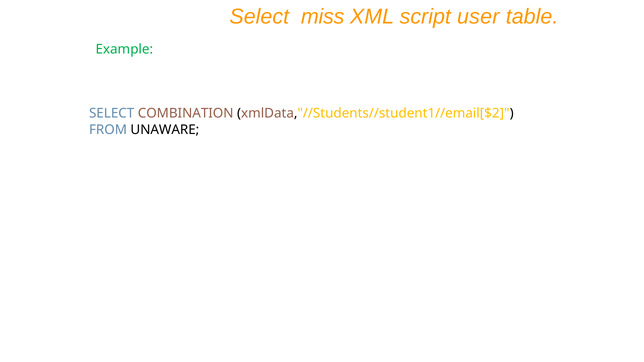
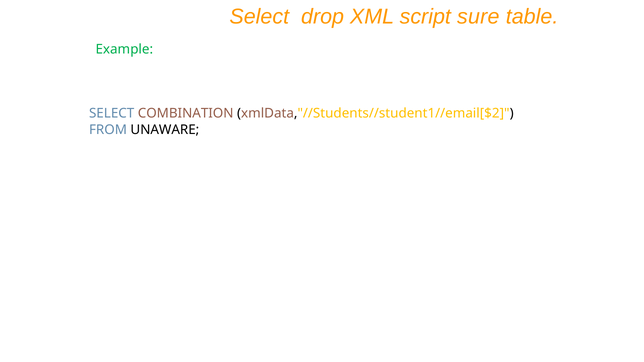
miss: miss -> drop (323, 17)
user: user -> sure (478, 17)
